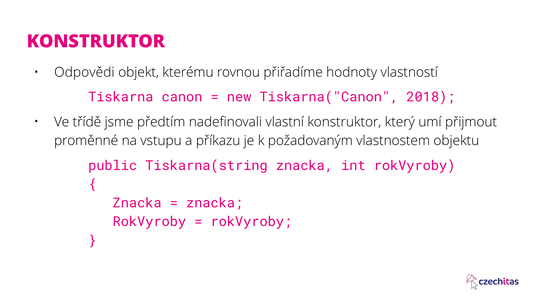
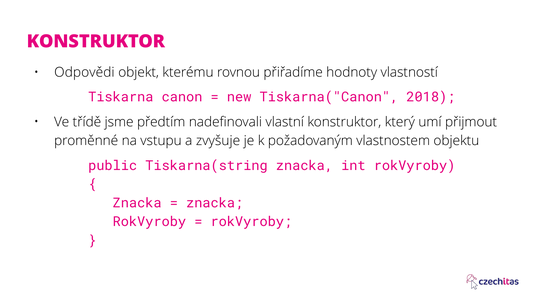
příkazu: příkazu -> zvyšuje (218, 141)
